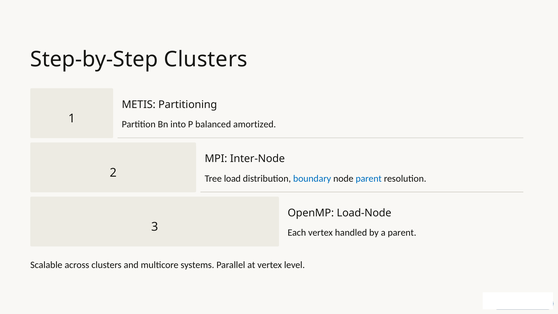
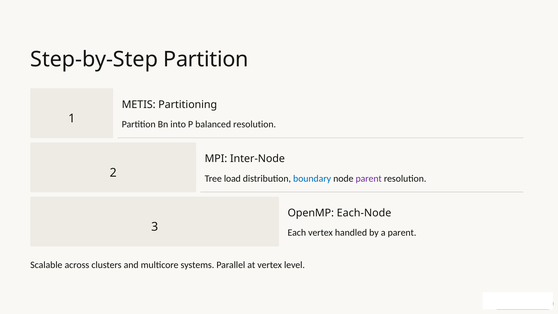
Step-by-Step Clusters: Clusters -> Partition (206, 59)
balanced amortized: amortized -> resolution (255, 124)
parent colour: blue -> purple (369, 178)
Load-Node: Load-Node -> Each-Node (364, 213)
